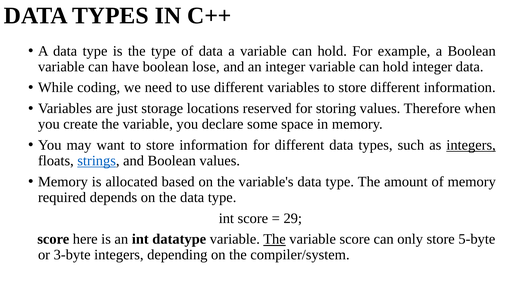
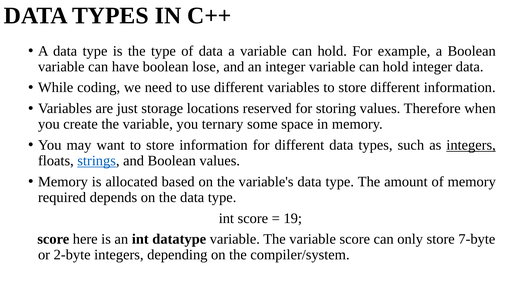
declare: declare -> ternary (223, 124)
29: 29 -> 19 (293, 219)
The underline: present -> none (274, 240)
5-byte: 5-byte -> 7-byte (477, 240)
3-byte: 3-byte -> 2-byte (72, 255)
